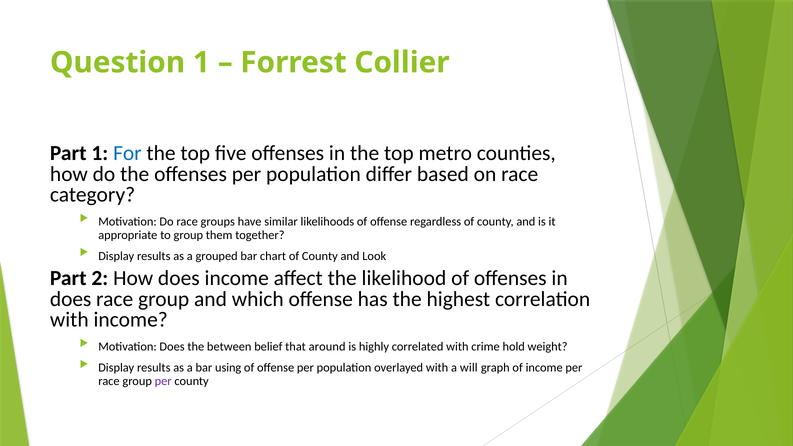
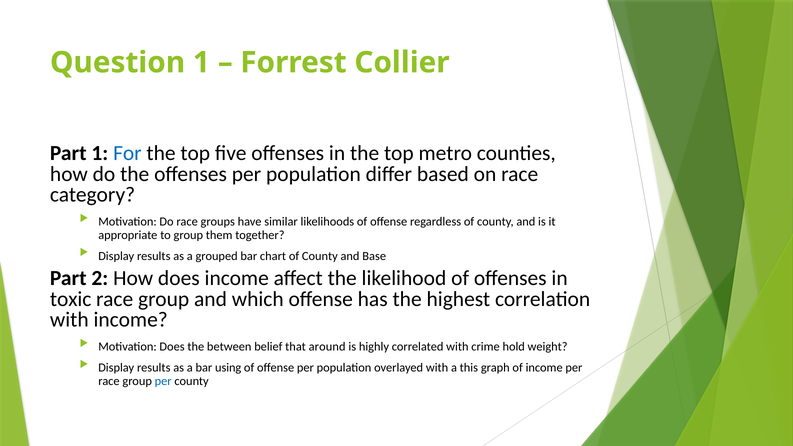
Look: Look -> Base (374, 256)
does: does -> toxic (71, 299)
will: will -> this (469, 368)
per colour: purple -> blue (163, 381)
